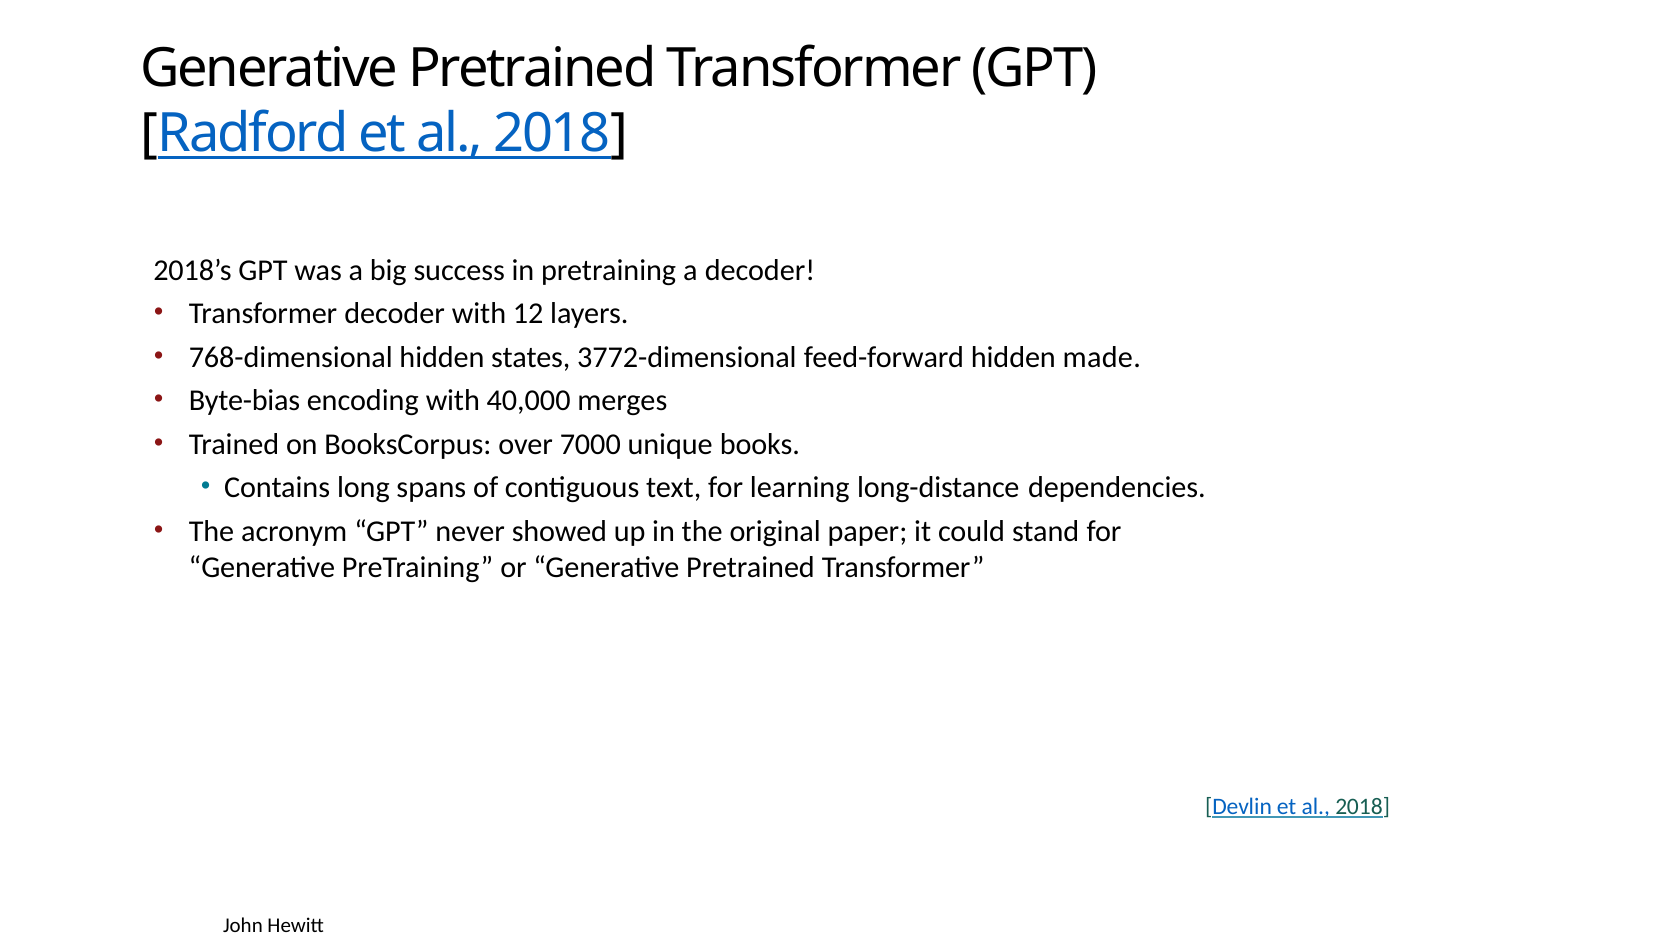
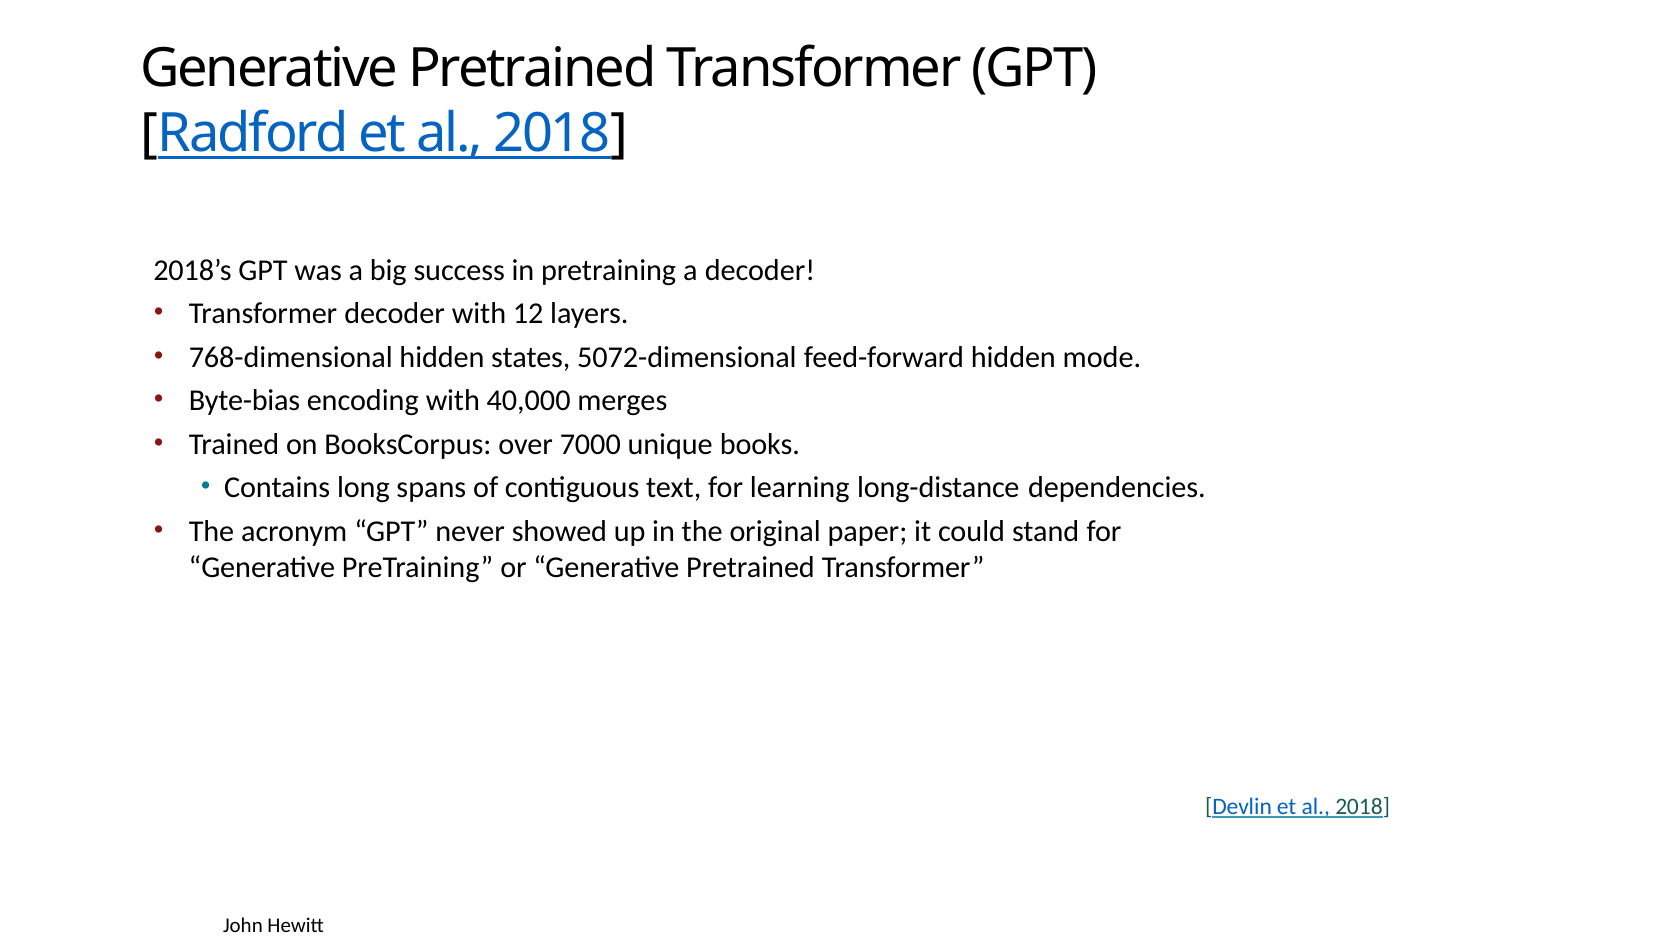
3772-dimensional: 3772-dimensional -> 5072-dimensional (687, 357)
made: made -> mode (1102, 357)
